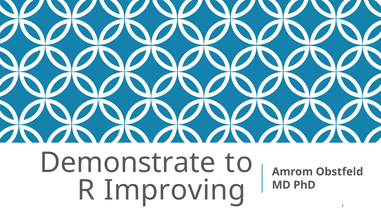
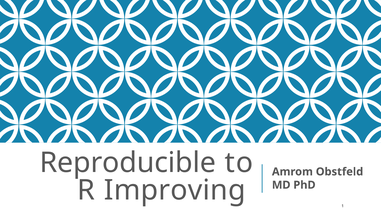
Demonstrate: Demonstrate -> Reproducible (128, 163)
